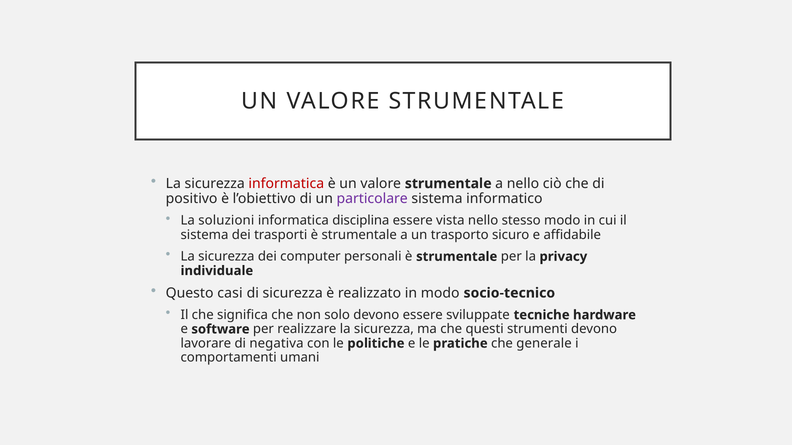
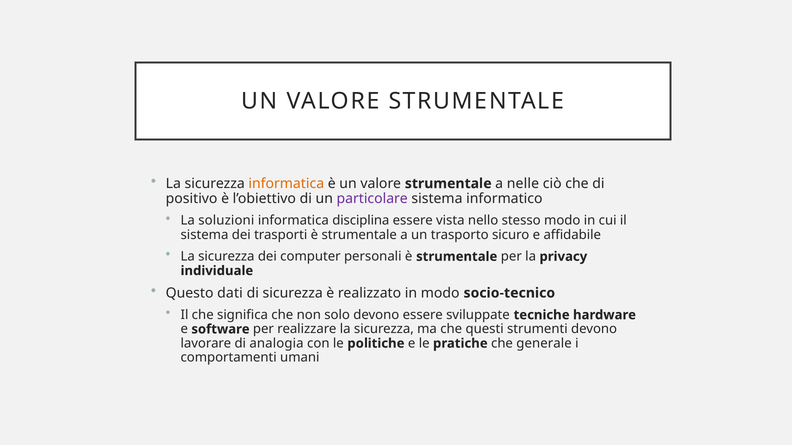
informatica colour: red -> orange (286, 184)
a nello: nello -> nelle (523, 184)
casi: casi -> dati (230, 293)
negativa: negativa -> analogia (276, 344)
